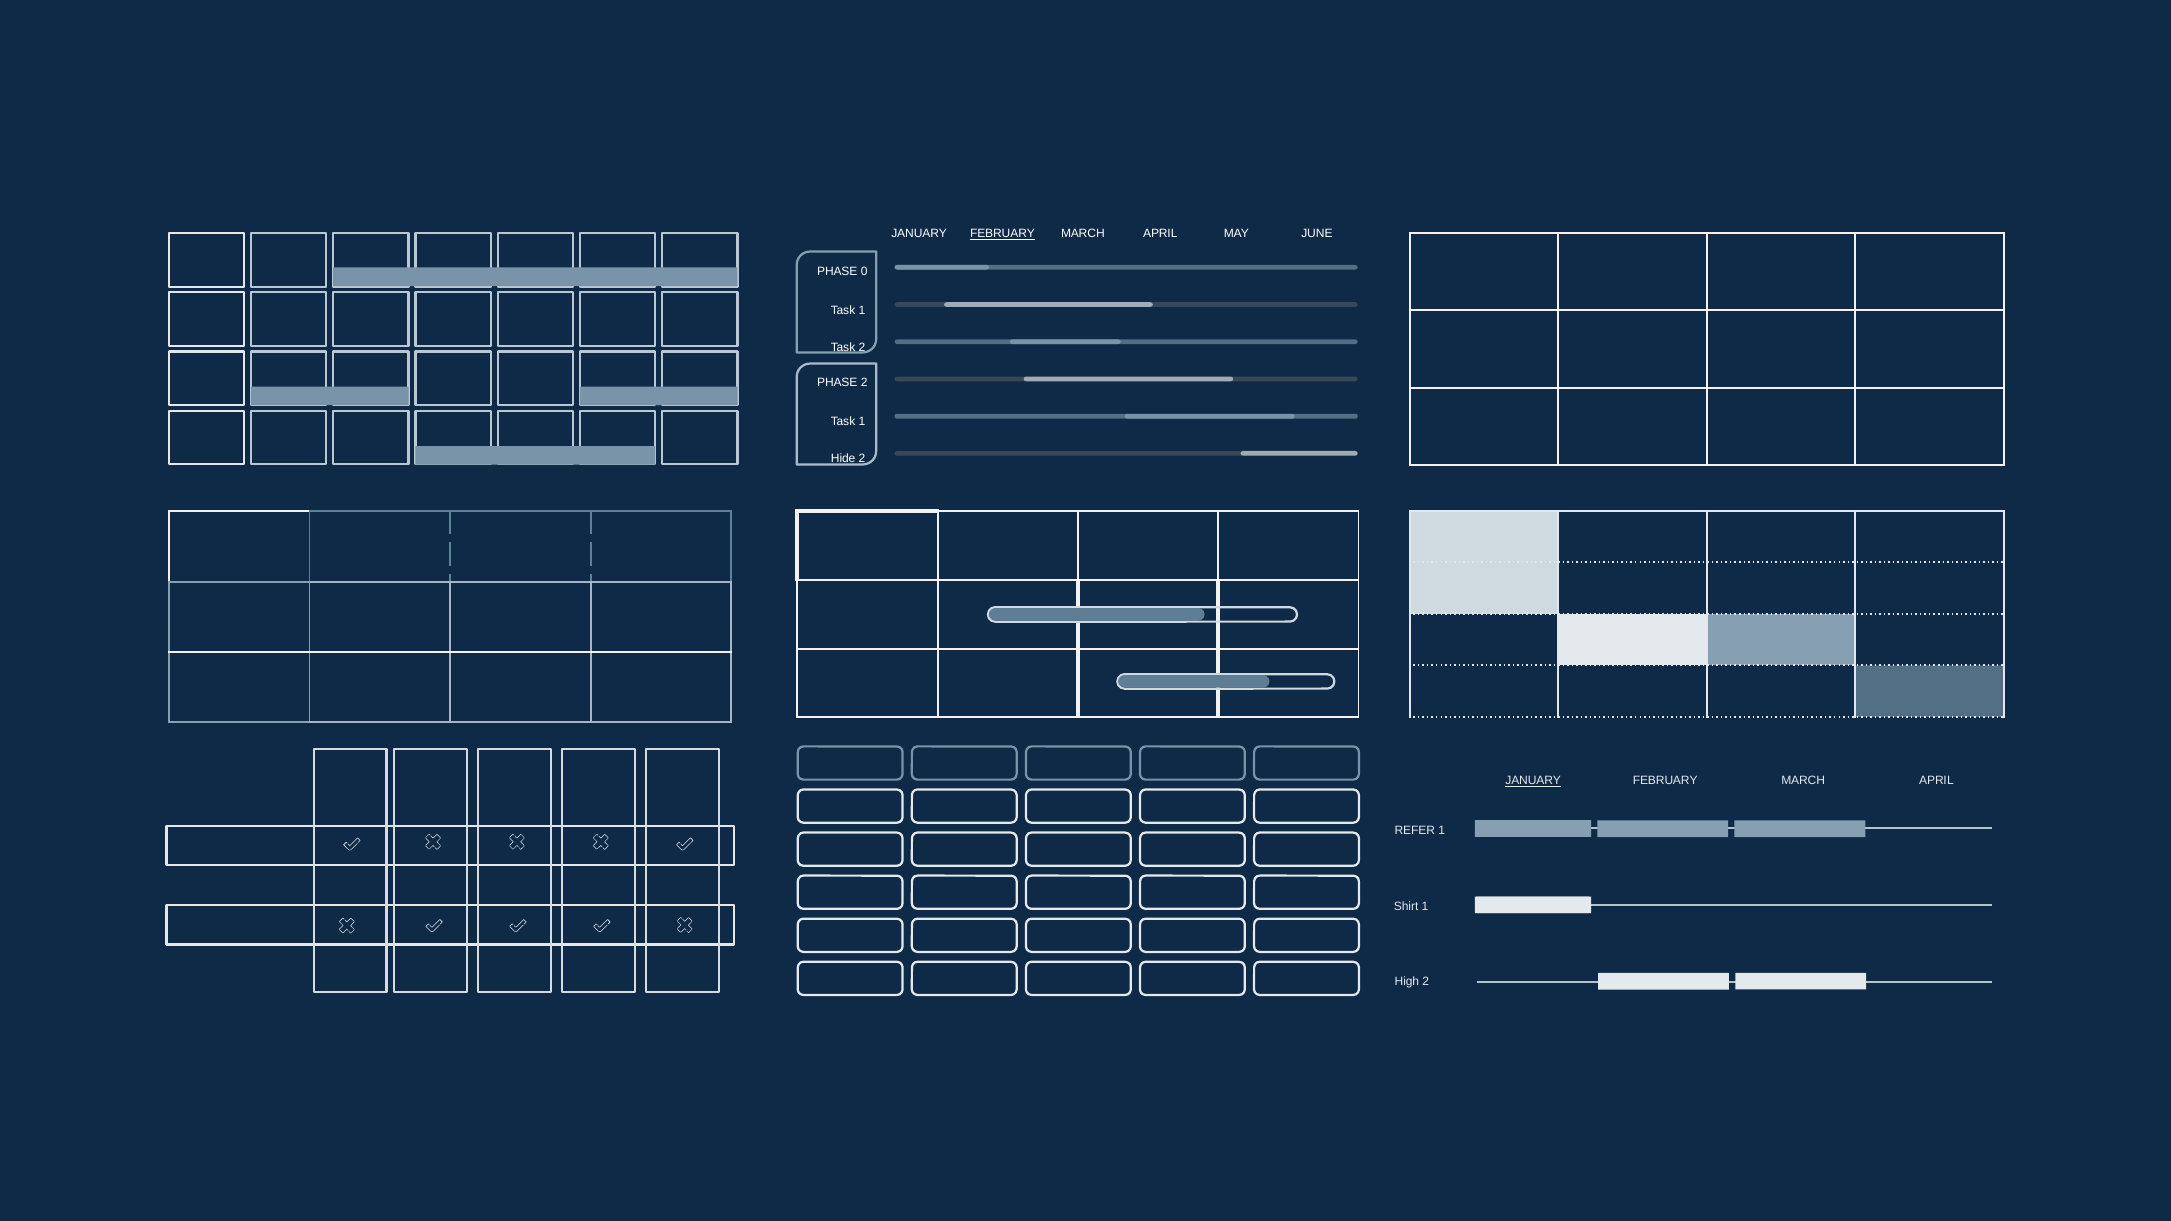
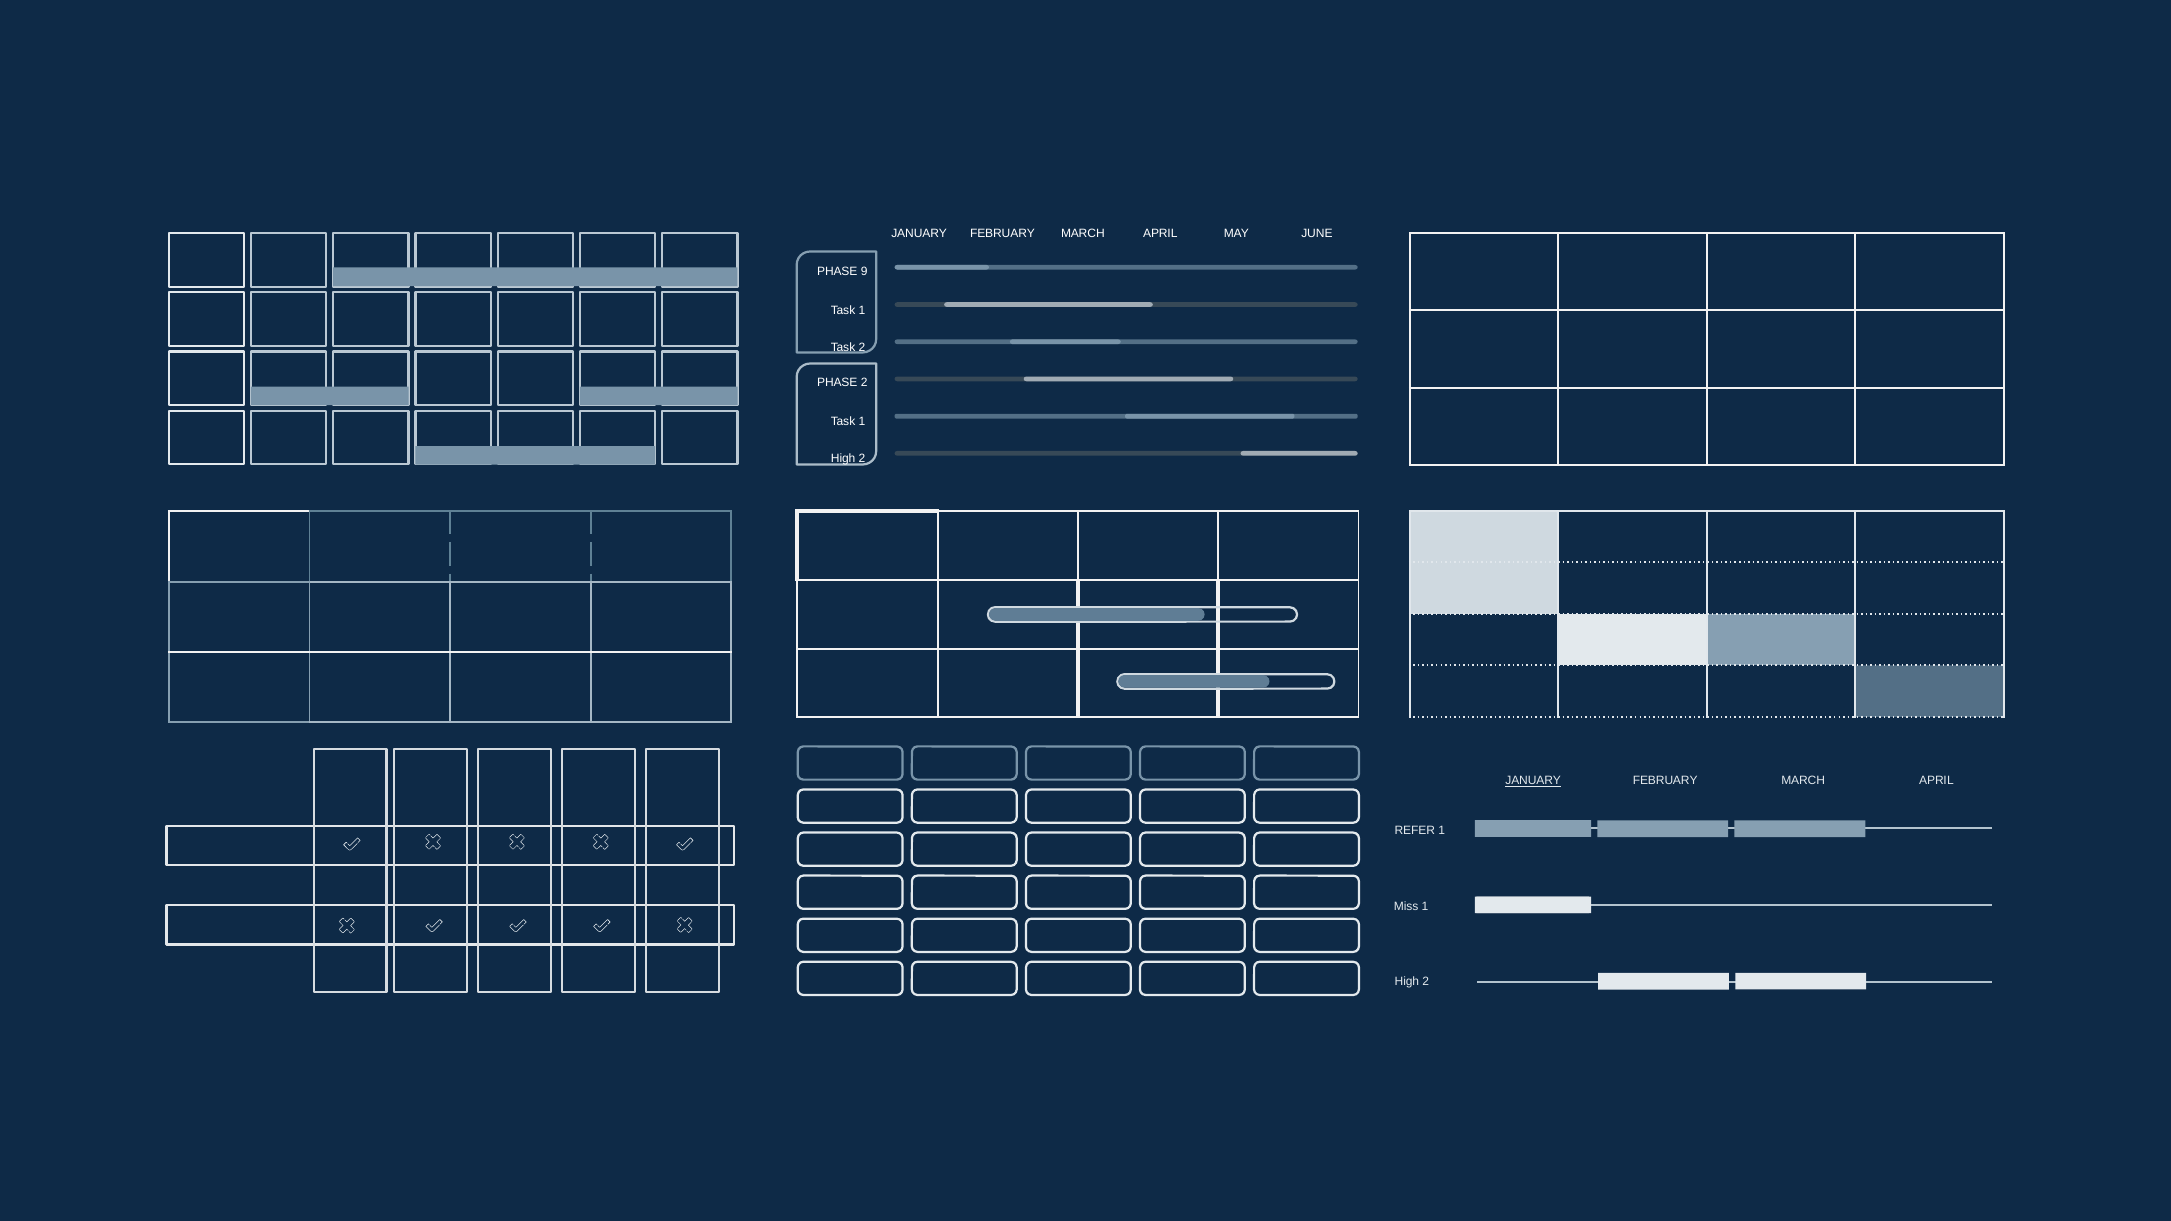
FEBRUARY underline: present -> none (1002, 234)
0: 0 -> 9 (864, 272)
Hide: Hide -> High (843, 459)
Shirt: Shirt -> Miss (1406, 907)
